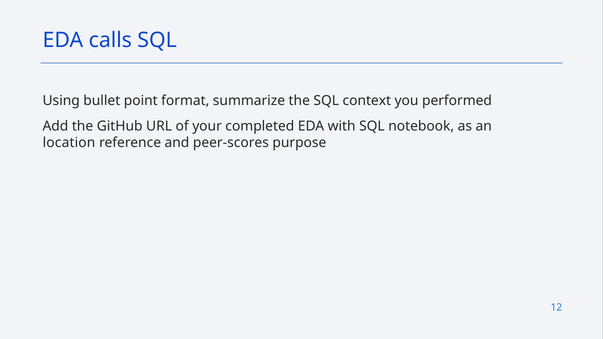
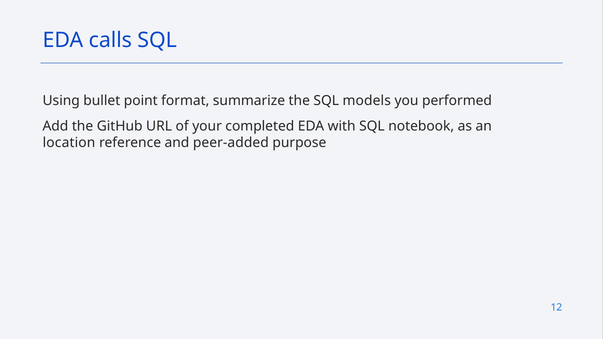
context: context -> models (367, 101)
peer-scores: peer-scores -> peer-added (231, 143)
